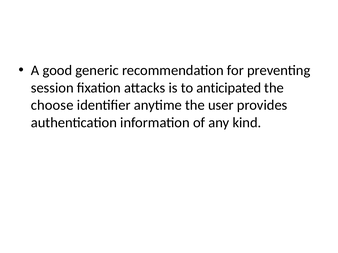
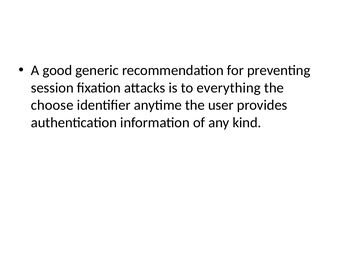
anticipated: anticipated -> everything (229, 88)
